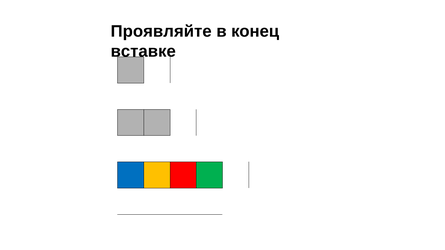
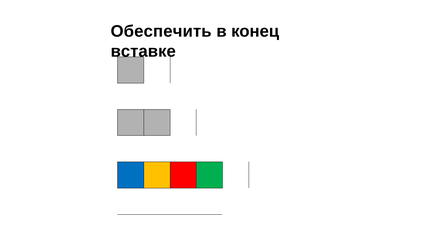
Проявляйте: Проявляйте -> Обеспечить (161, 31)
